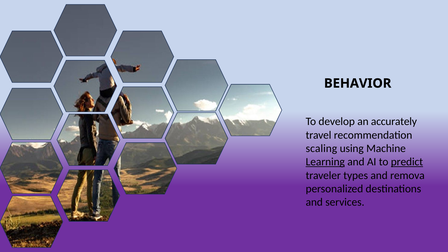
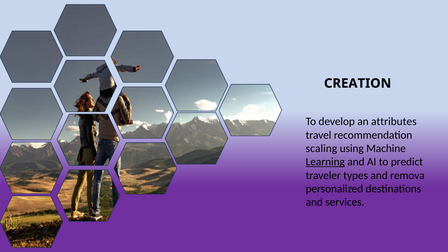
BEHAVIOR: BEHAVIOR -> CREATION (358, 83)
accurately: accurately -> attributes (394, 122)
predict underline: present -> none (407, 162)
